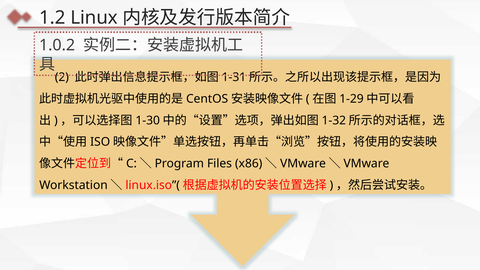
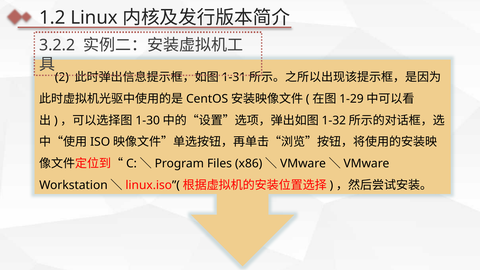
1.0.2: 1.0.2 -> 3.2.2 (57, 45)
